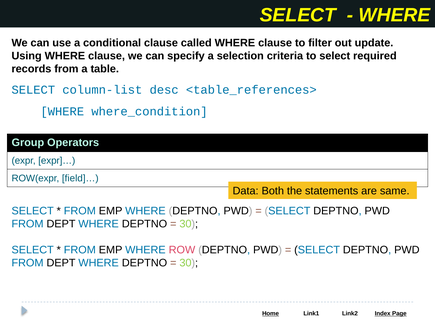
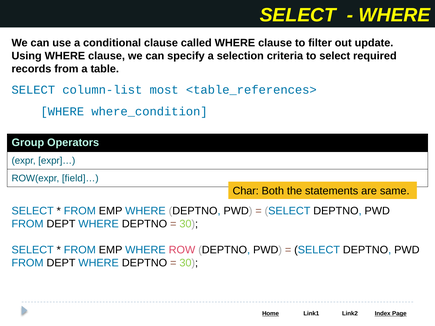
desc: desc -> most (164, 90)
Data: Data -> Char (246, 191)
